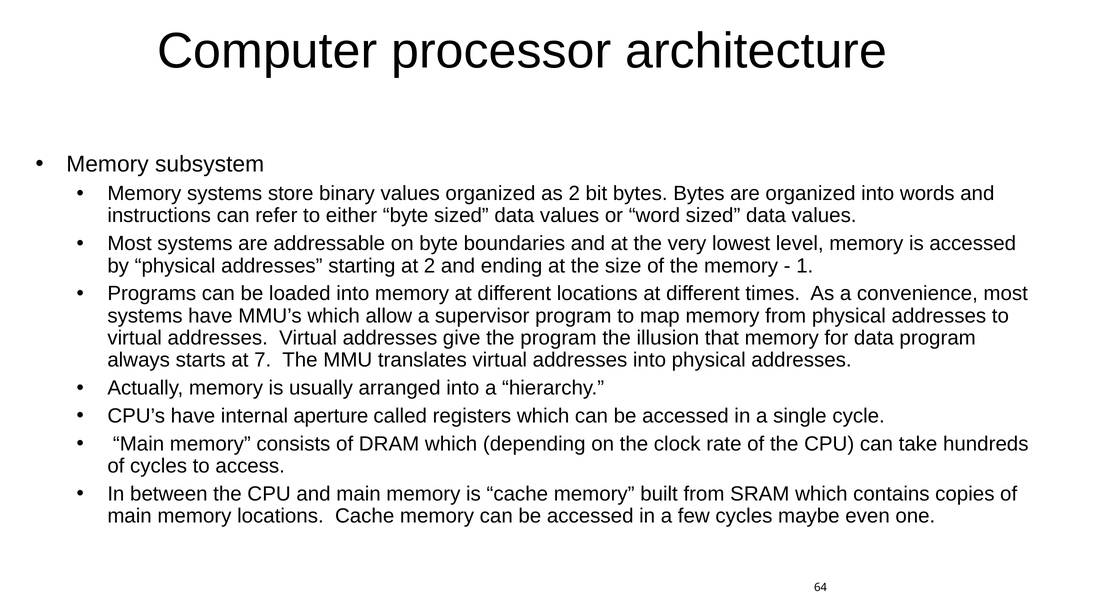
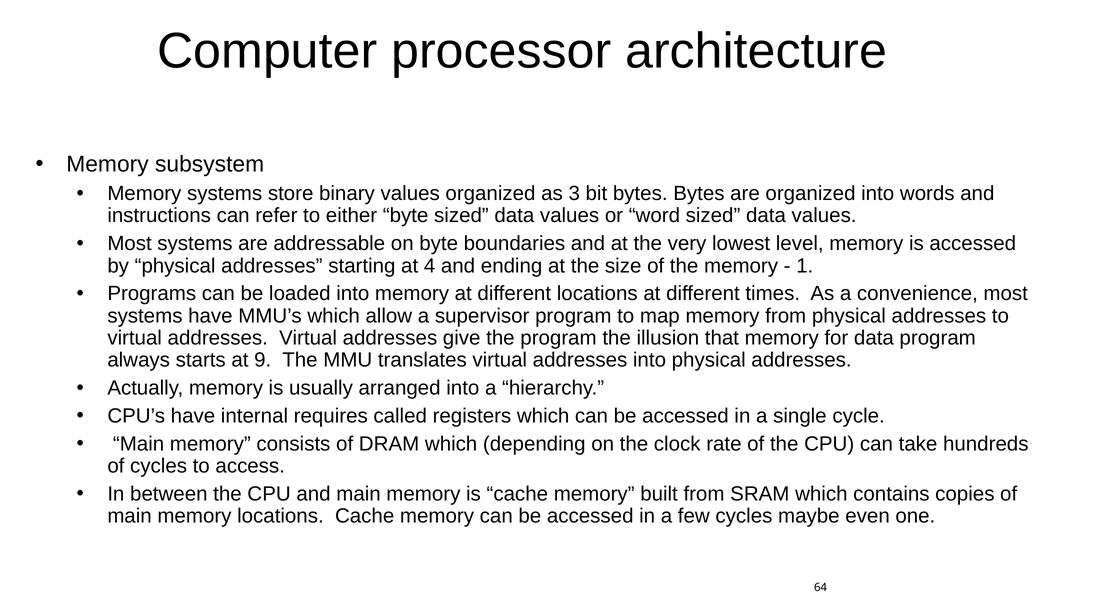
as 2: 2 -> 3 (574, 193)
at 2: 2 -> 4 (430, 265)
7: 7 -> 9 (263, 360)
aperture: aperture -> requires (331, 415)
